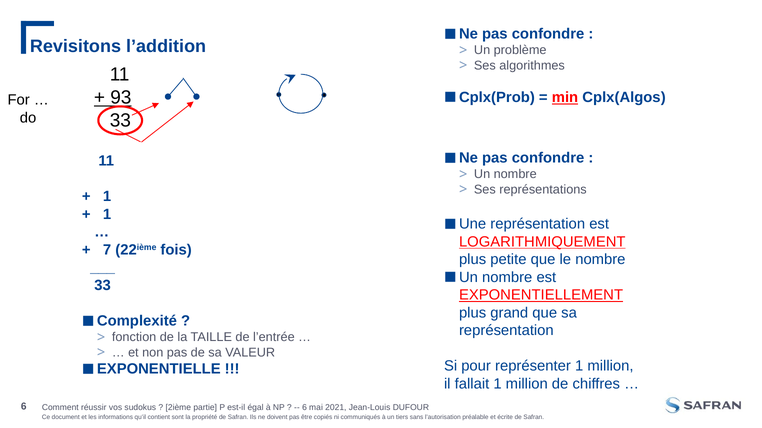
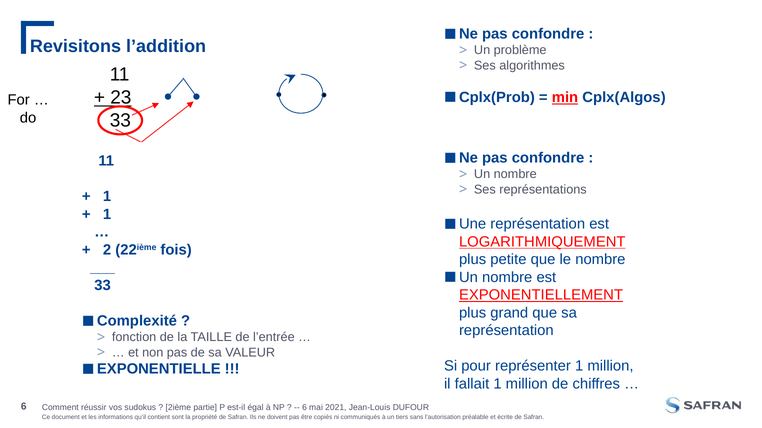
93: 93 -> 23 (121, 98)
7: 7 -> 2 (107, 250)
